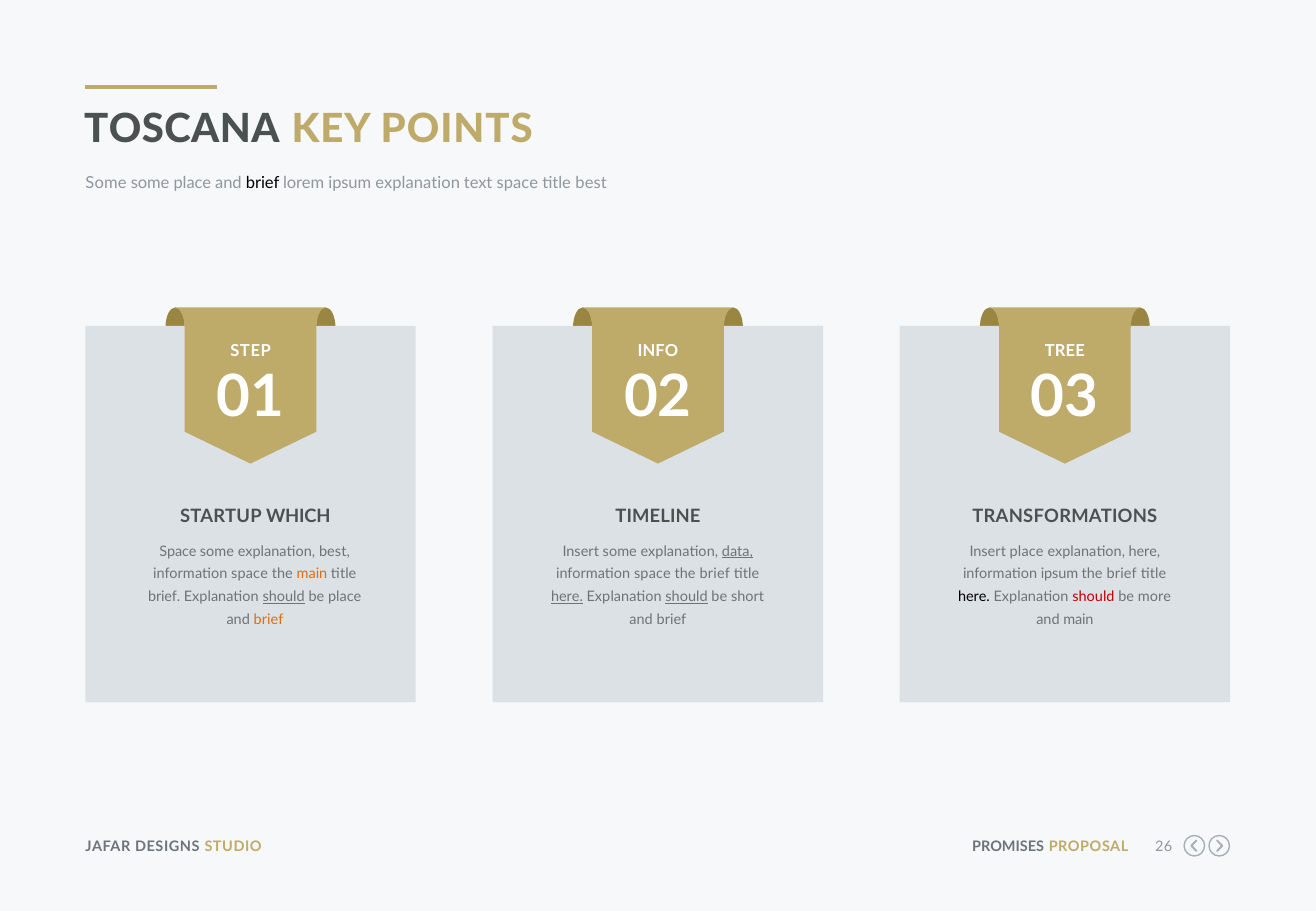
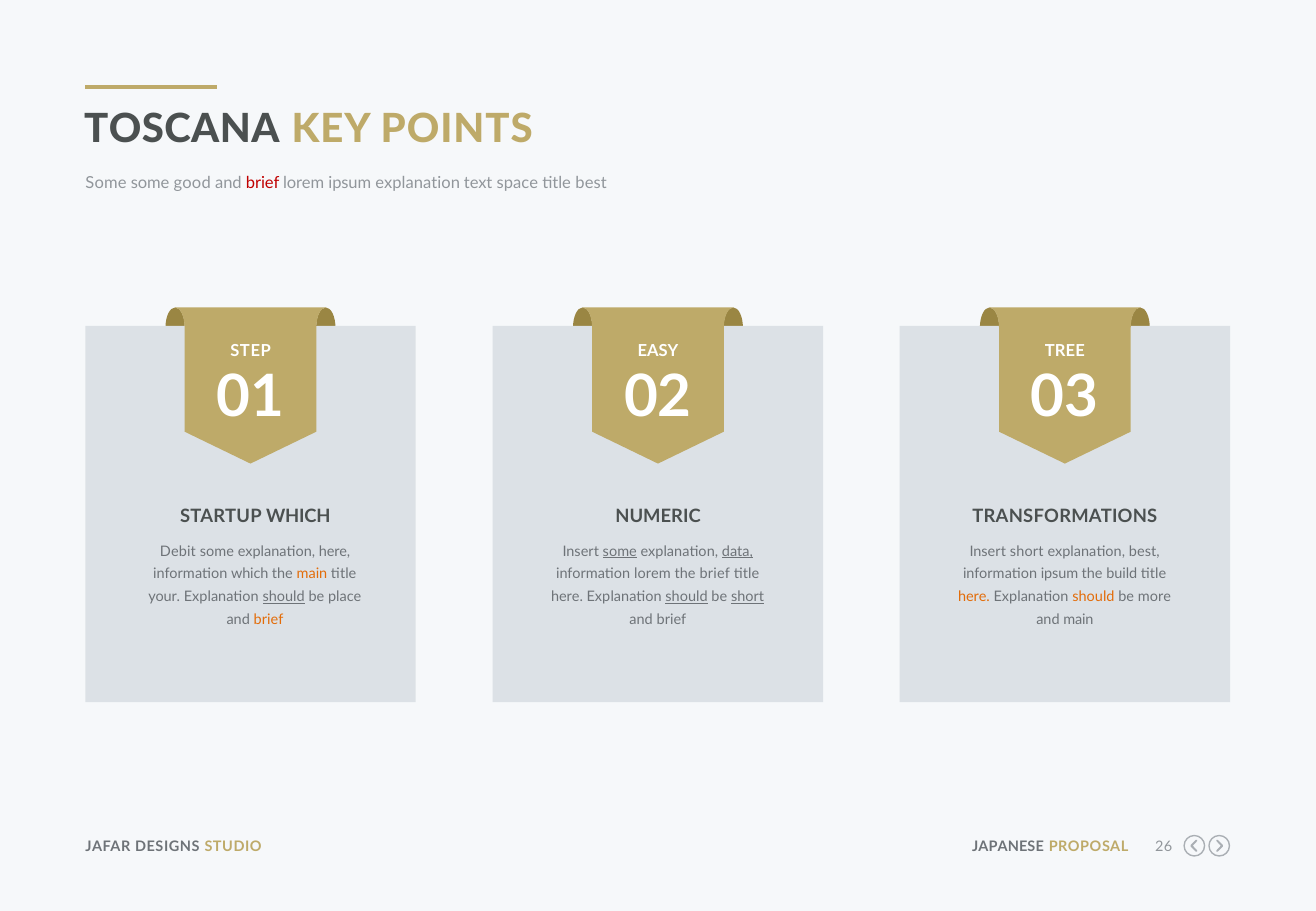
some place: place -> good (192, 183)
brief colour: black -> red (263, 183)
INFO: INFO -> EASY (658, 352)
TIMELINE: TIMELINE -> NUMERIC (658, 517)
Space: Space -> Debit (178, 551)
explanation best: best -> here (335, 551)
some underline: none -> present (620, 551)
Insert place: place -> short (1027, 551)
explanation here: here -> best (1144, 551)
space: space -> which (250, 574)
space: space -> lorem (652, 574)
brief: brief -> build (1122, 574)
brief: brief -> your (164, 597)
here underline: present -> none (567, 597)
short underline: none -> present (748, 597)
here colour: black -> orange (974, 597)
should colour: red -> orange (1093, 597)
PROMISES: PROMISES -> JAPANESE (1008, 846)
